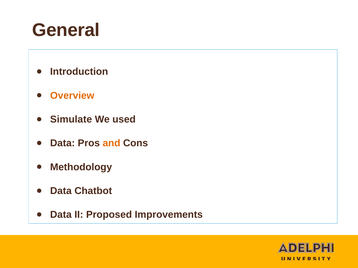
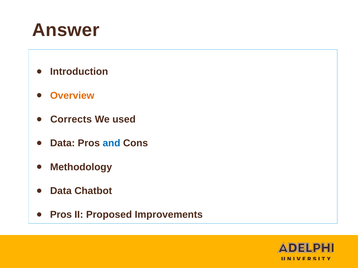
General: General -> Answer (66, 30)
Simulate: Simulate -> Corrects (71, 120)
and colour: orange -> blue (111, 143)
Data: Data -> Pros (61, 215)
